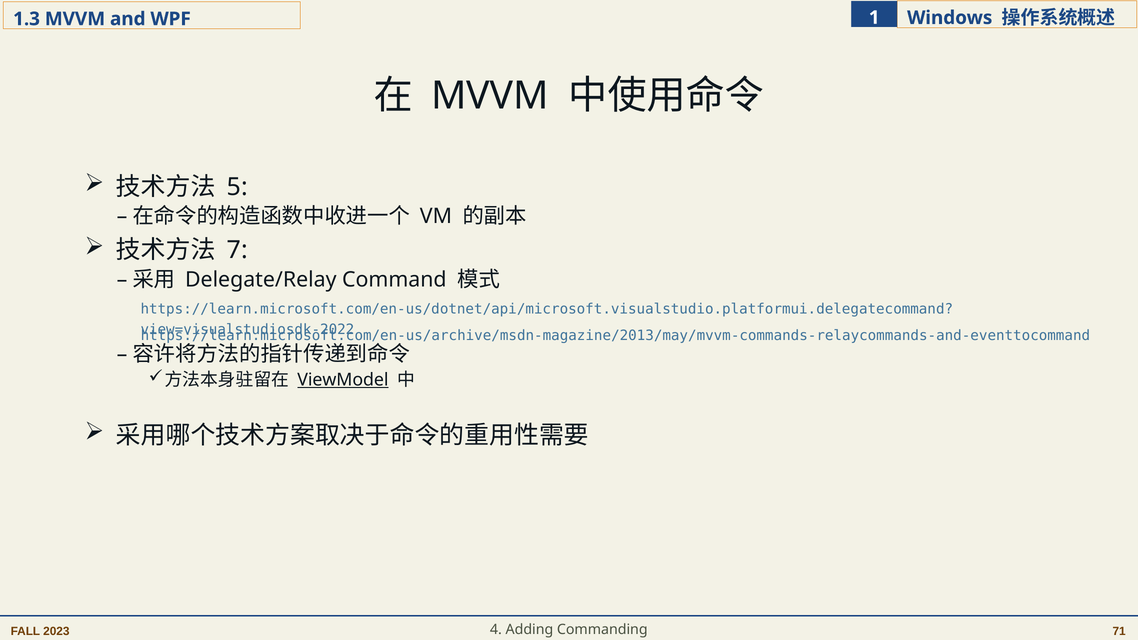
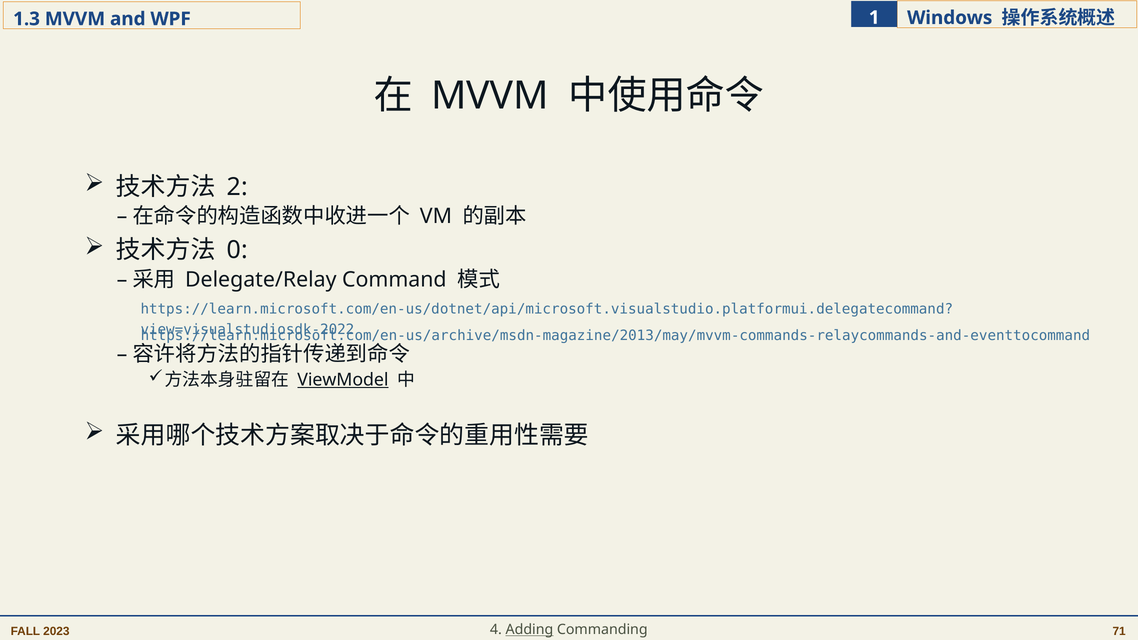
5: 5 -> 2 (237, 187)
7: 7 -> 0 (237, 250)
Adding underline: none -> present (529, 630)
